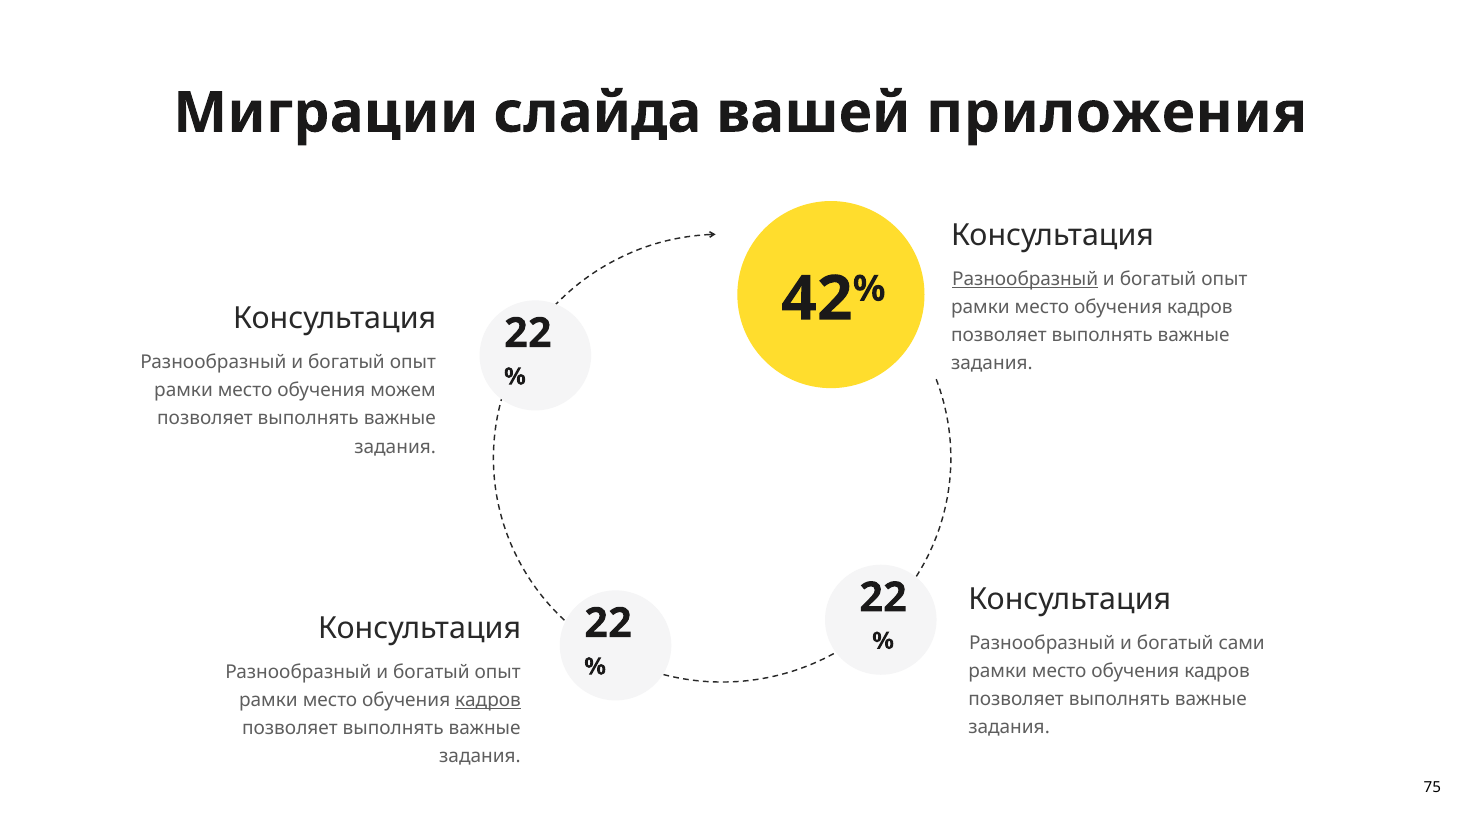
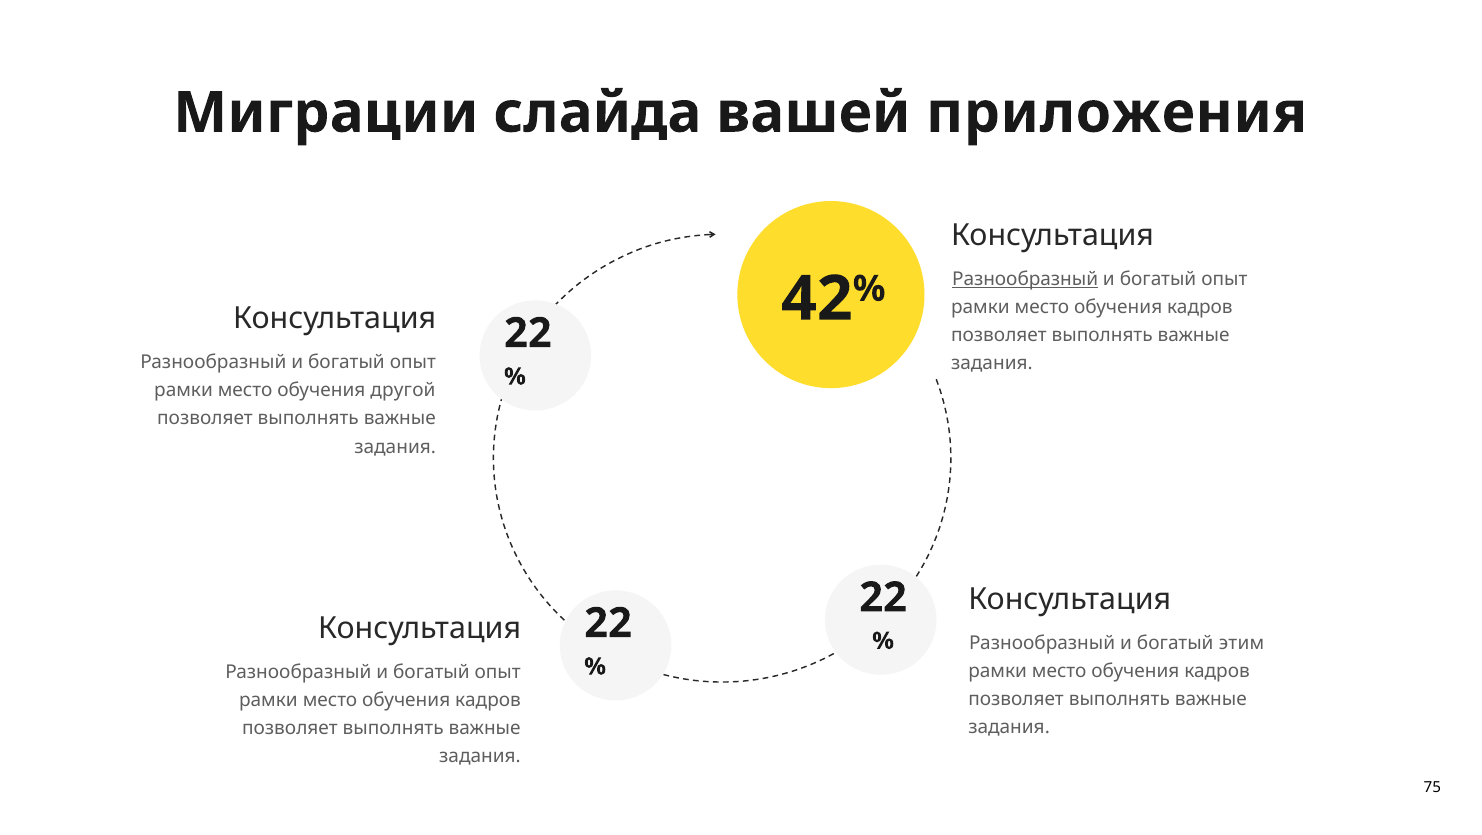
можем: можем -> другой (403, 391)
сами: сами -> этим (1242, 644)
кадров underline: present -> none (488, 701)
